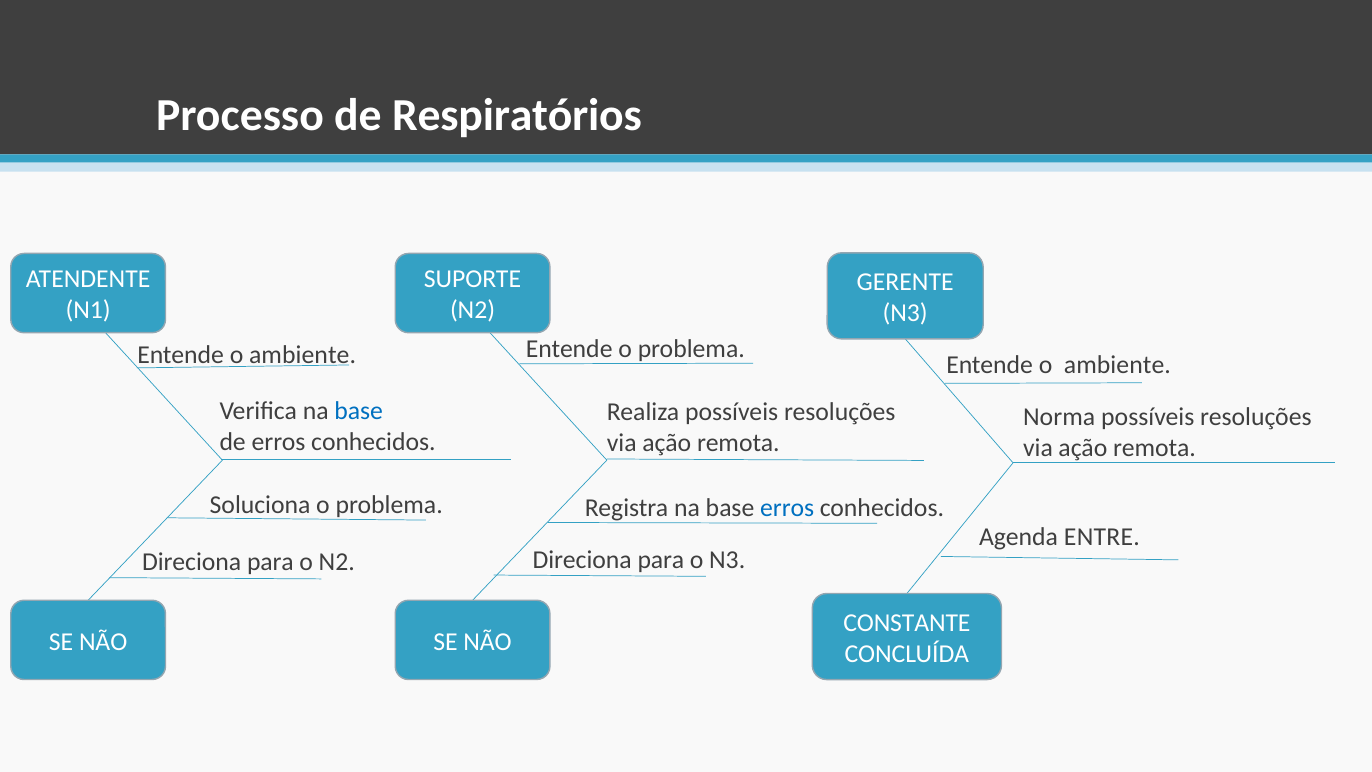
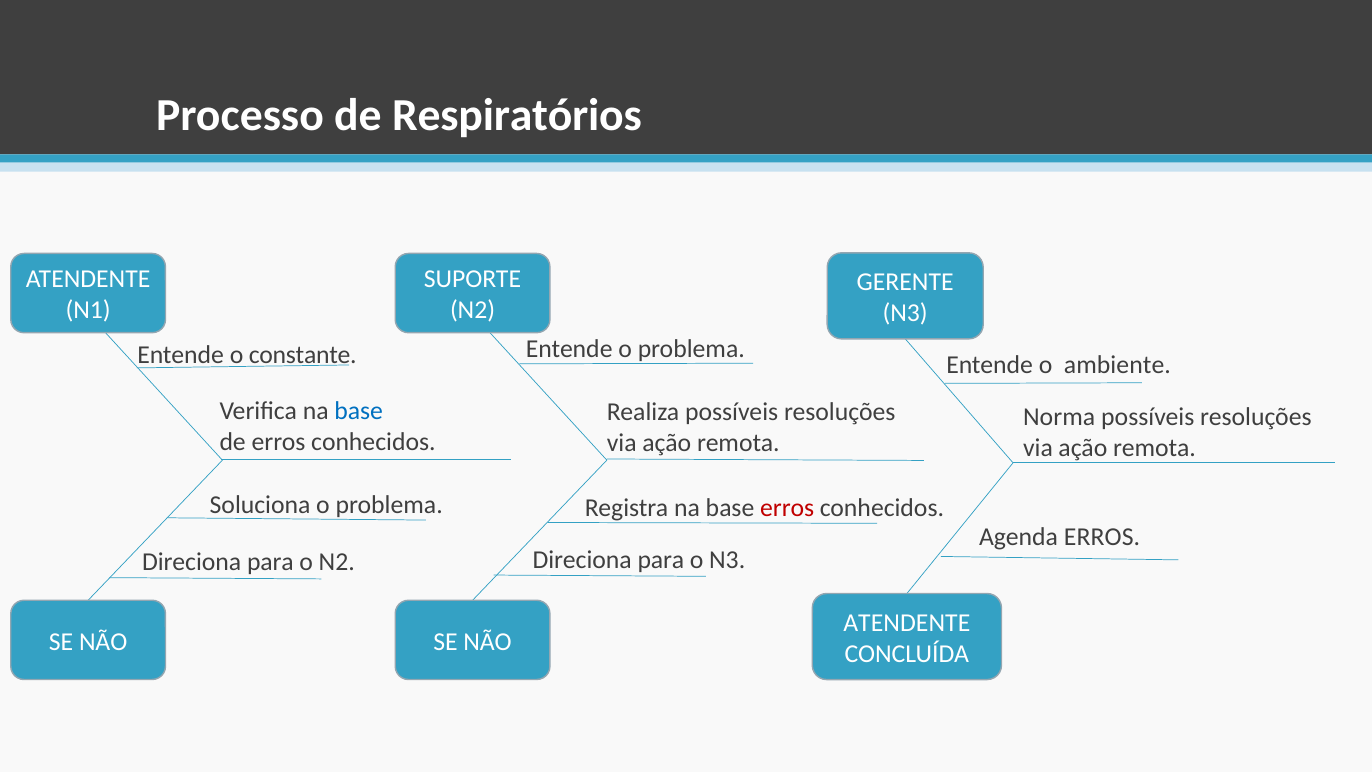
ambiente: ambiente -> constante (303, 355)
erros colour: blue -> red (787, 508)
Agenda ENTRE: ENTRE -> ERROS (1102, 537)
CONSTANTE: CONSTANTE -> ATENDENTE (907, 623)
